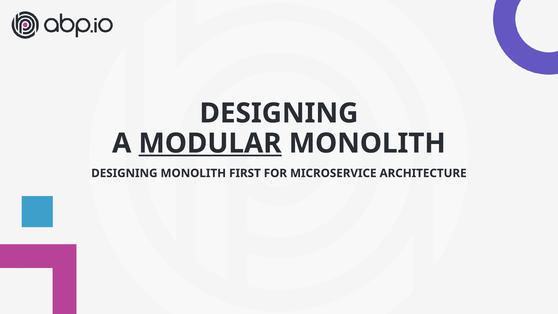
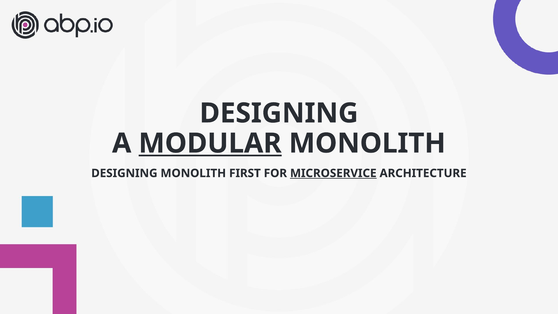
MICROSERVICE underline: none -> present (333, 173)
